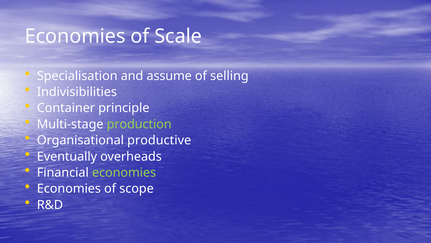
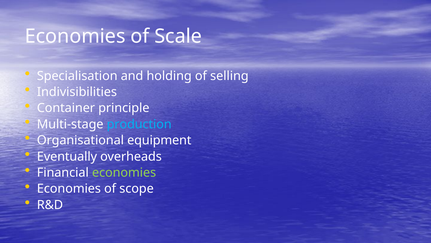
assume: assume -> holding (169, 76)
production colour: light green -> light blue (139, 124)
productive: productive -> equipment (159, 140)
